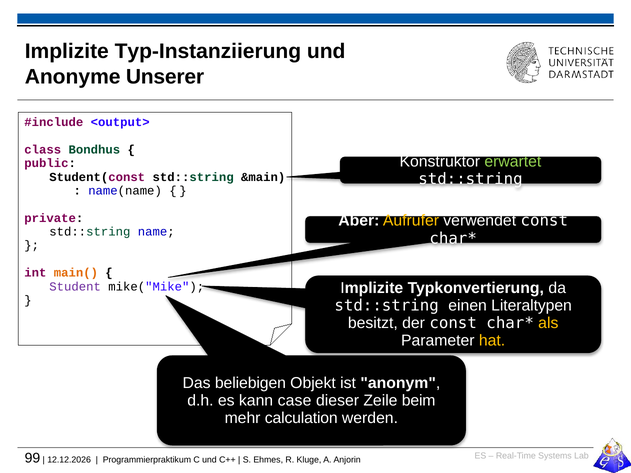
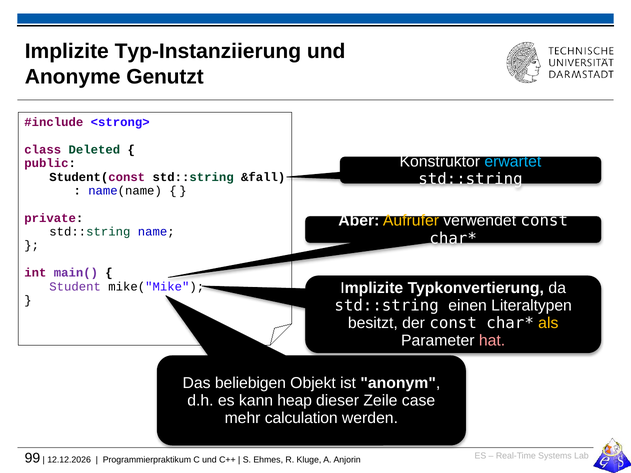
Unserer: Unserer -> Genutzt (165, 77)
<output>: <output> -> <strong> (120, 122)
Bondhus: Bondhus -> Deleted (94, 150)
erwartet colour: light green -> light blue (513, 161)
&main: &main -> &fall (263, 177)
main( colour: orange -> purple (76, 273)
hat colour: yellow -> pink (492, 341)
case: case -> heap (295, 401)
beim: beim -> case (419, 401)
